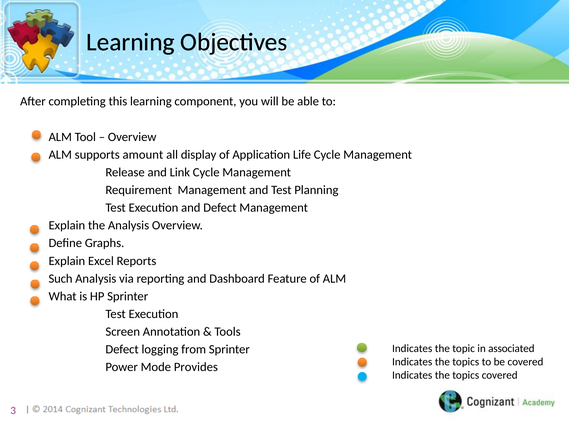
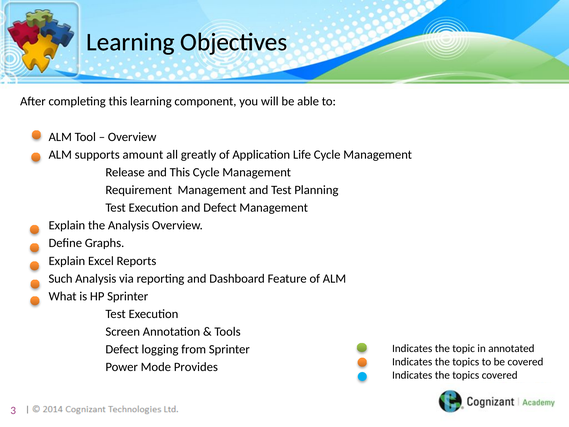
display: display -> greatly (199, 155)
and Link: Link -> This (180, 172)
associated: associated -> annotated (511, 348)
